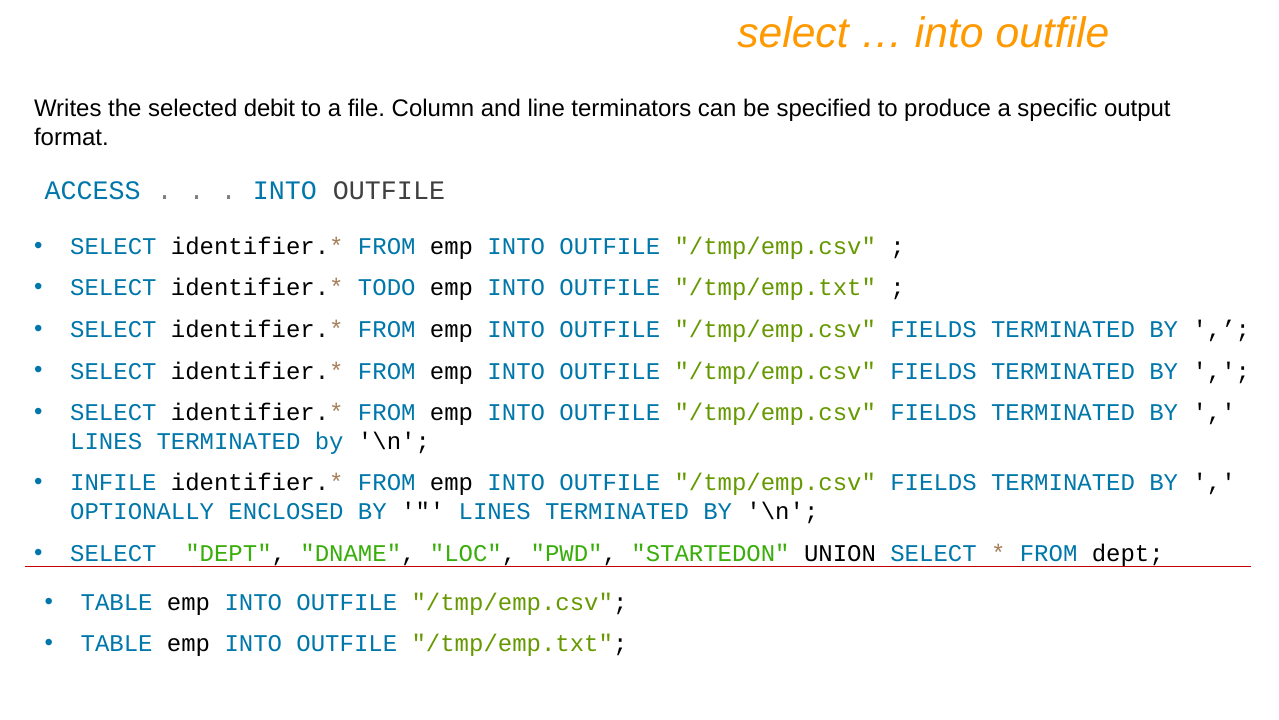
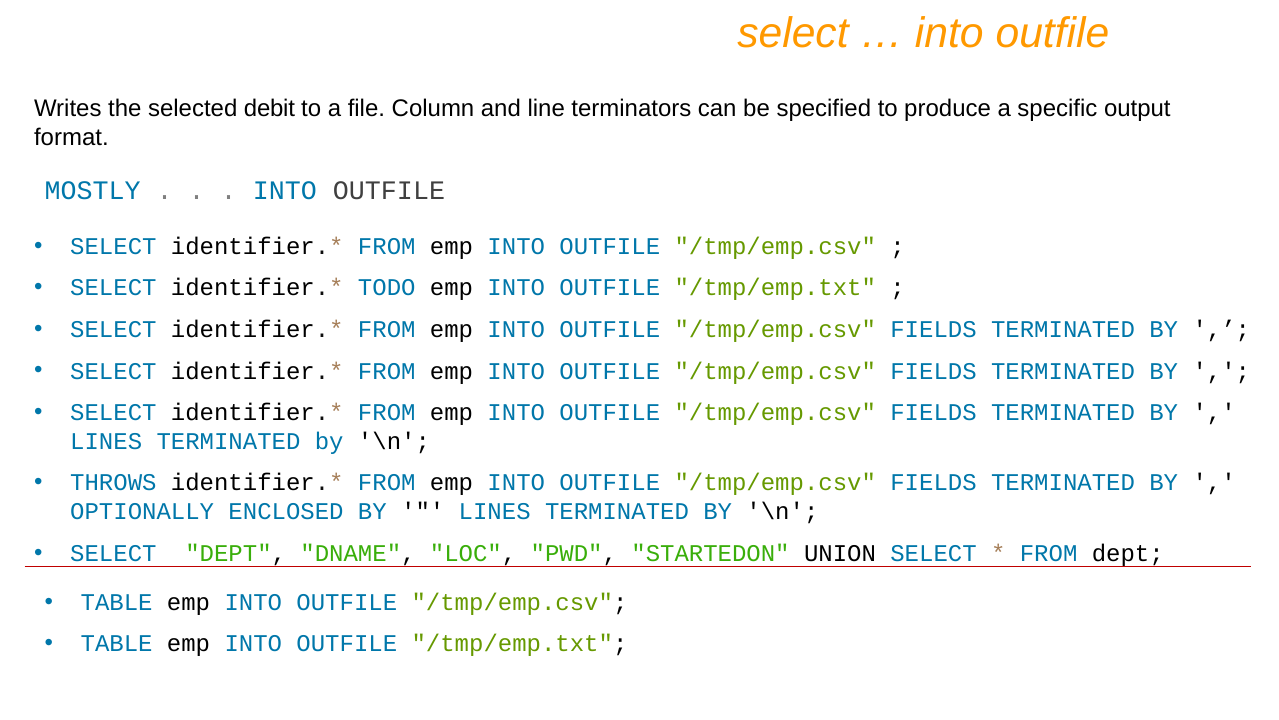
ACCESS: ACCESS -> MOSTLY (93, 190)
INFILE: INFILE -> THROWS (113, 483)
